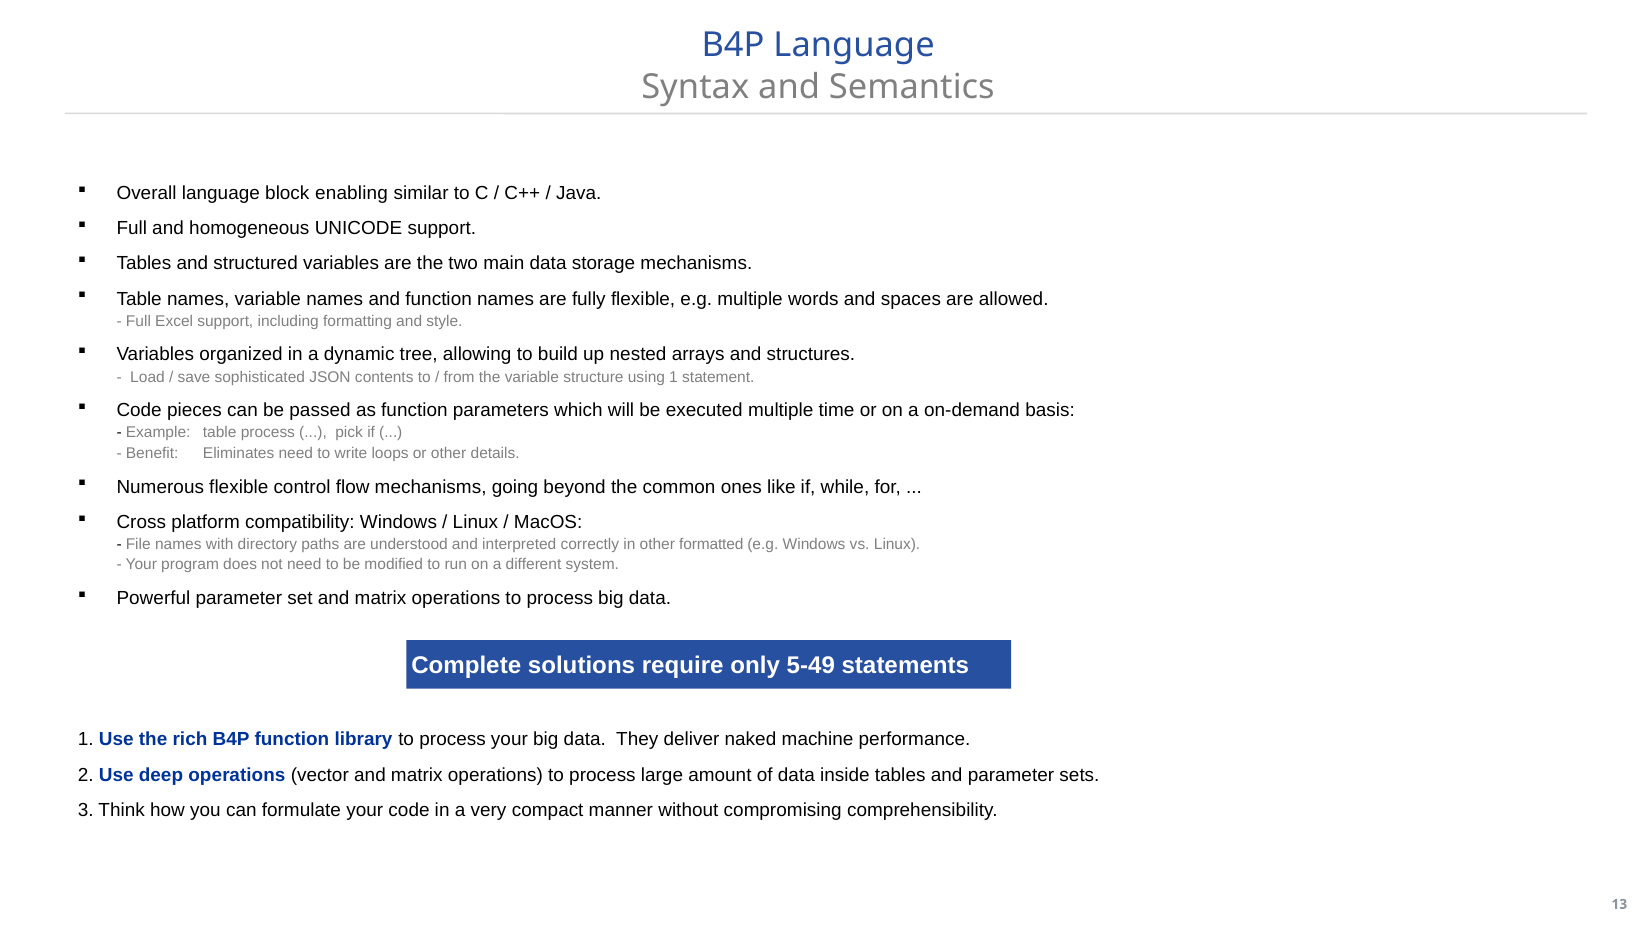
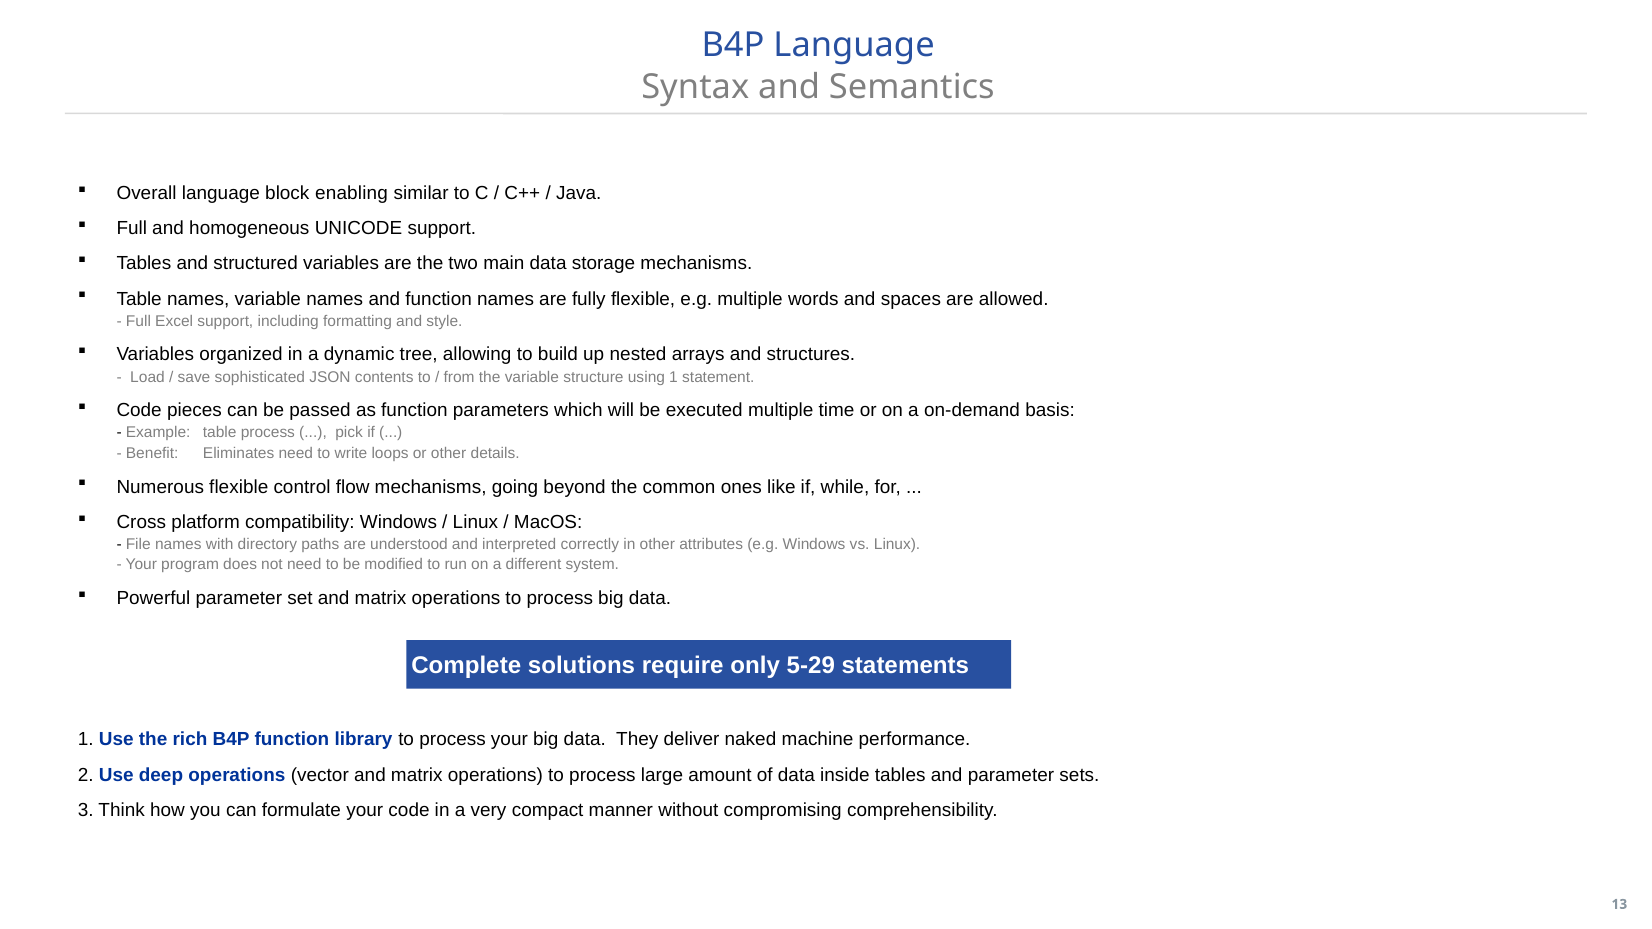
formatted: formatted -> attributes (711, 545)
5-49: 5-49 -> 5-29 (811, 666)
